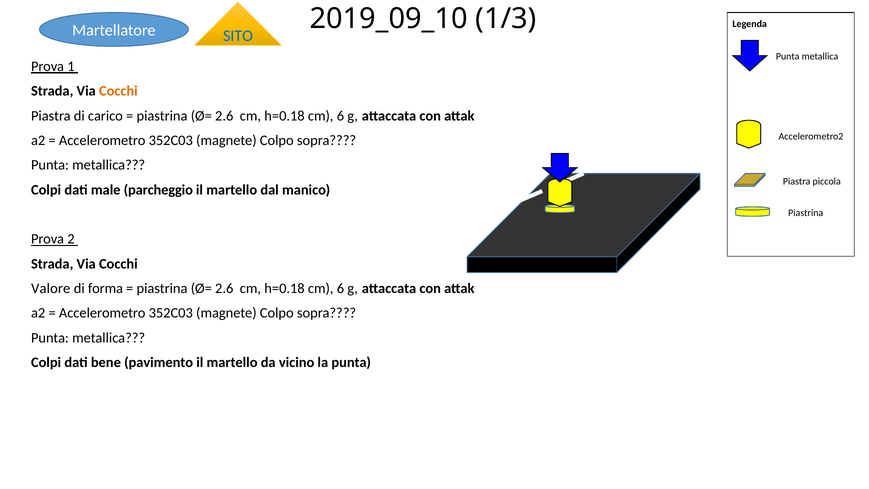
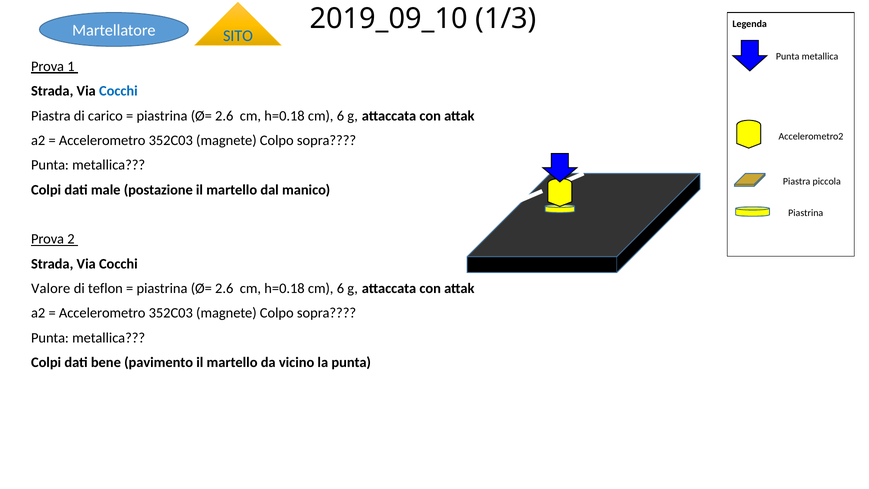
Cocchi colour: orange -> blue (118, 91)
parcheggio: parcheggio -> postazione (158, 190)
forma: forma -> teflon (105, 288)
